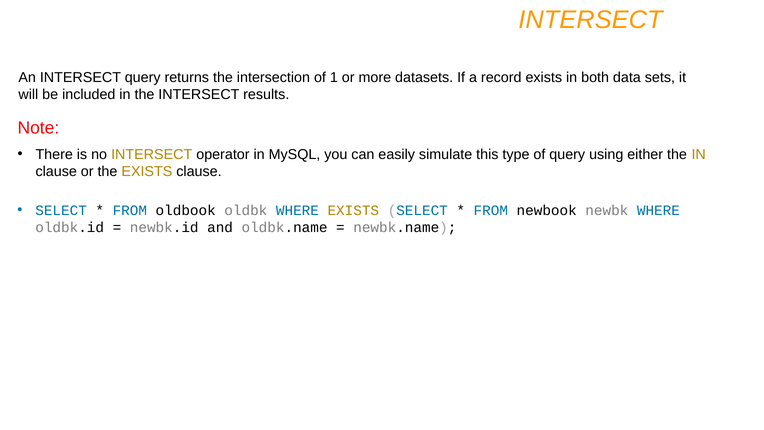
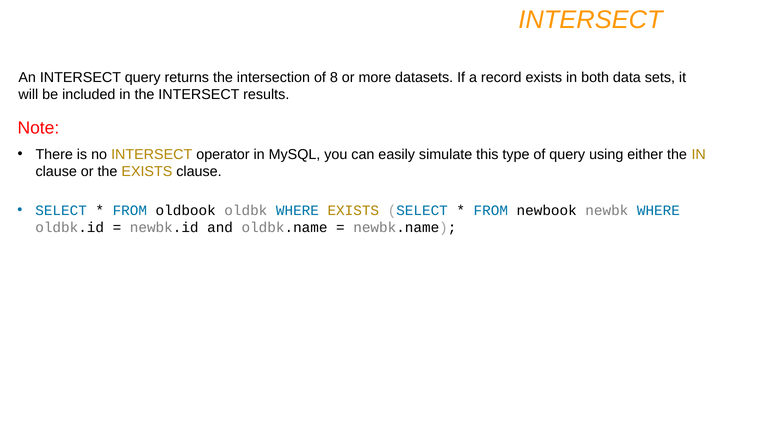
1: 1 -> 8 (334, 77)
